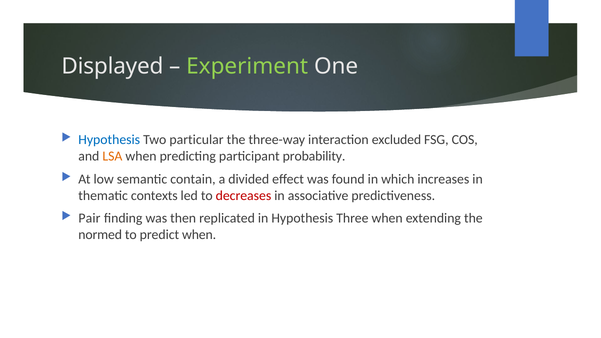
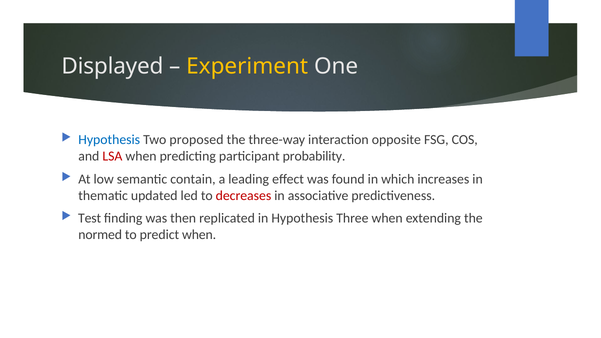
Experiment colour: light green -> yellow (247, 66)
particular: particular -> proposed (196, 140)
excluded: excluded -> opposite (396, 140)
LSA colour: orange -> red (112, 156)
divided: divided -> leading (249, 179)
contexts: contexts -> updated (154, 196)
Pair: Pair -> Test (90, 218)
